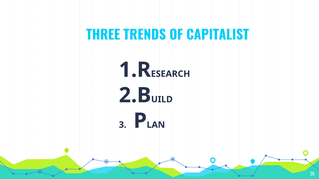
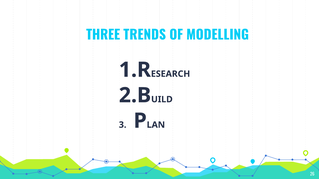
CAPITALIST: CAPITALIST -> MODELLING (218, 35)
